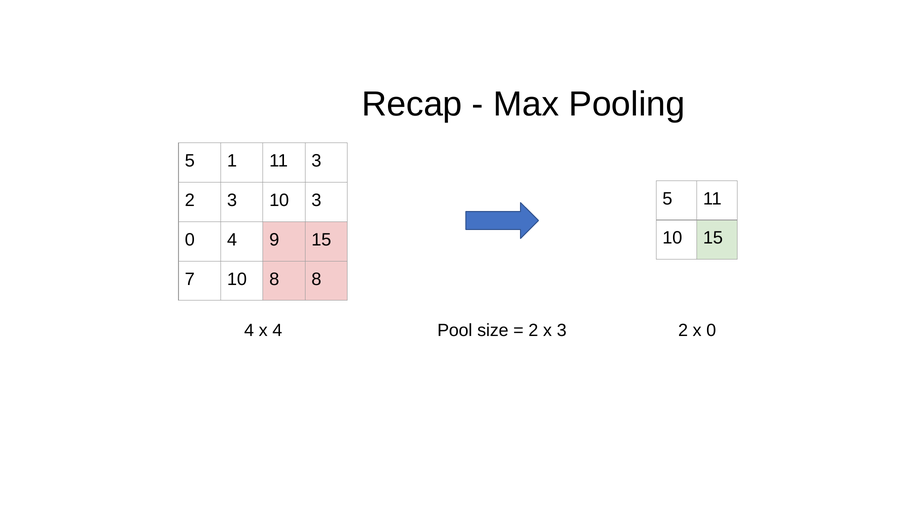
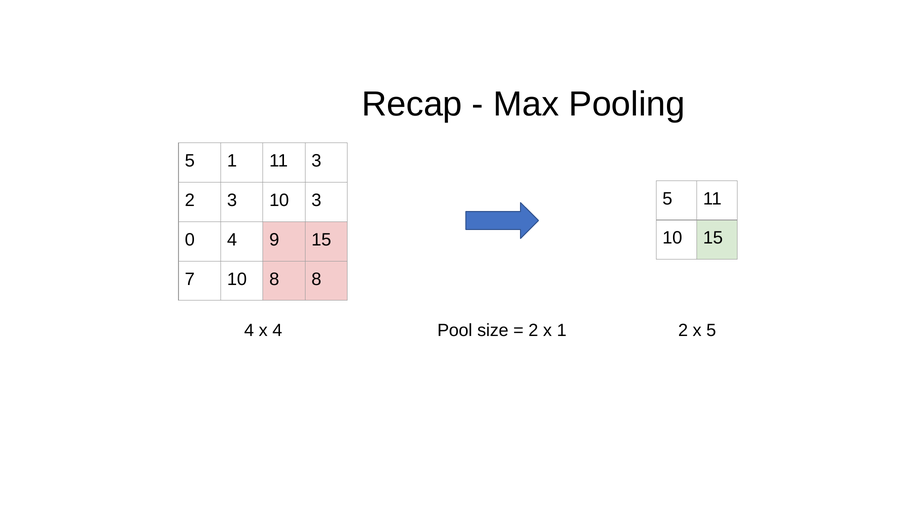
x 3: 3 -> 1 (562, 331)
x 0: 0 -> 5 (711, 331)
